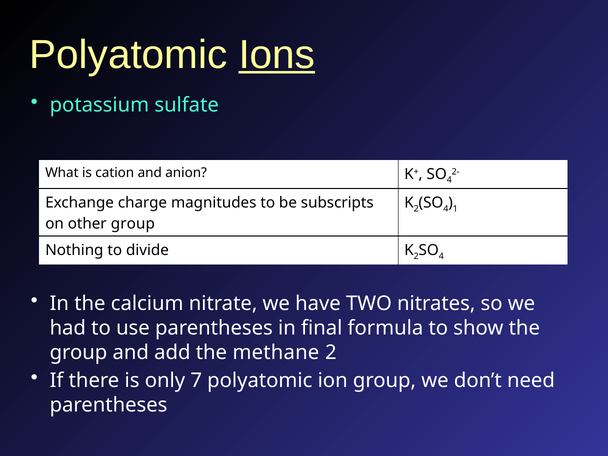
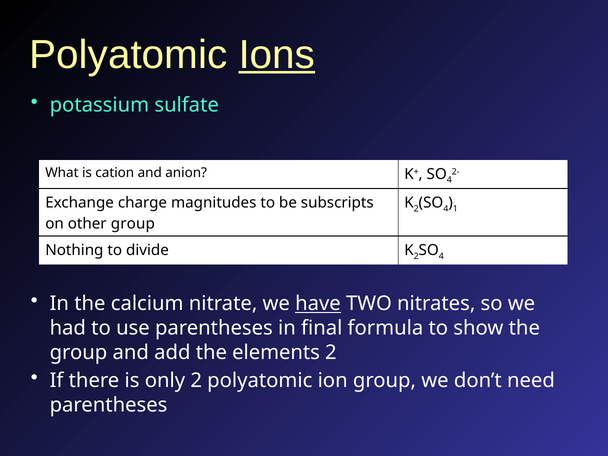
have underline: none -> present (318, 304)
methane: methane -> elements (276, 352)
only 7: 7 -> 2 (196, 381)
